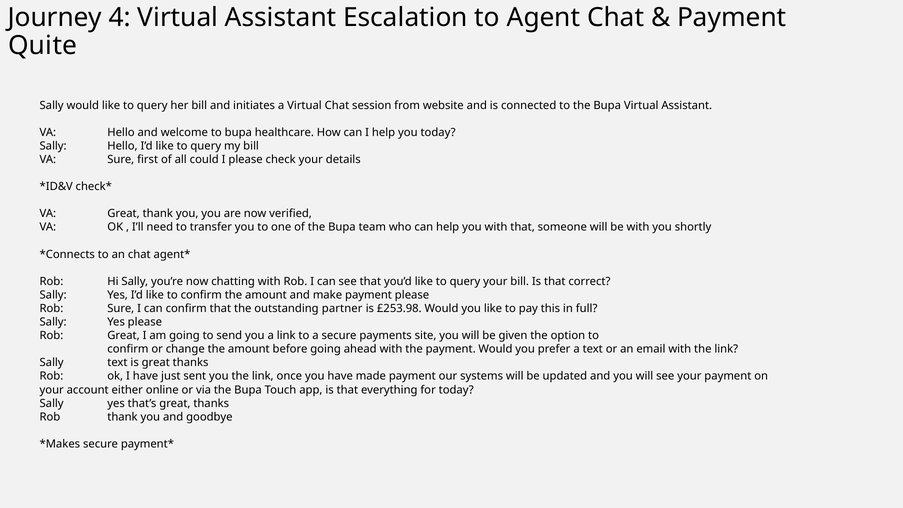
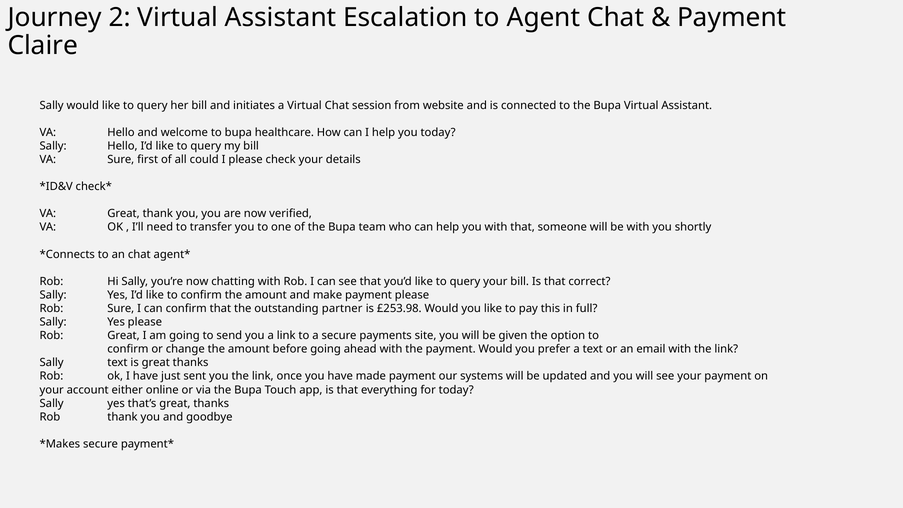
4: 4 -> 2 (120, 17)
Quite: Quite -> Claire (43, 46)
